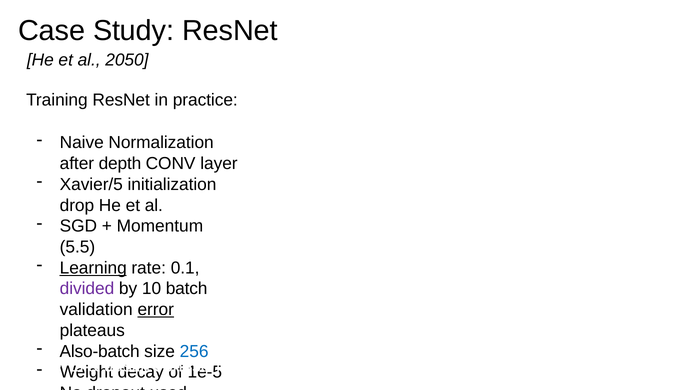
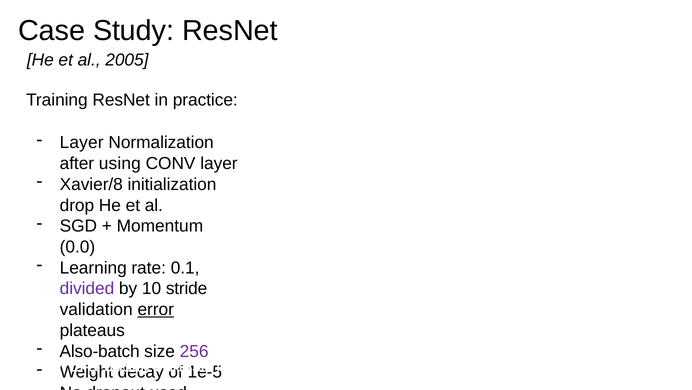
2050: 2050 -> 2005 (127, 60)
Naive: Naive -> Layer (82, 142)
depth: depth -> using (120, 163)
Xavier/5: Xavier/5 -> Xavier/8 (91, 184)
5.5: 5.5 -> 0.0 (77, 247)
Learning underline: present -> none (93, 267)
batch: batch -> stride (187, 288)
256 colour: blue -> purple (194, 351)
